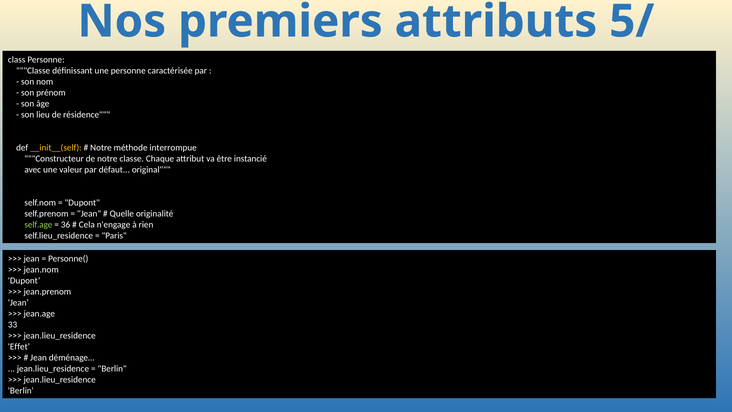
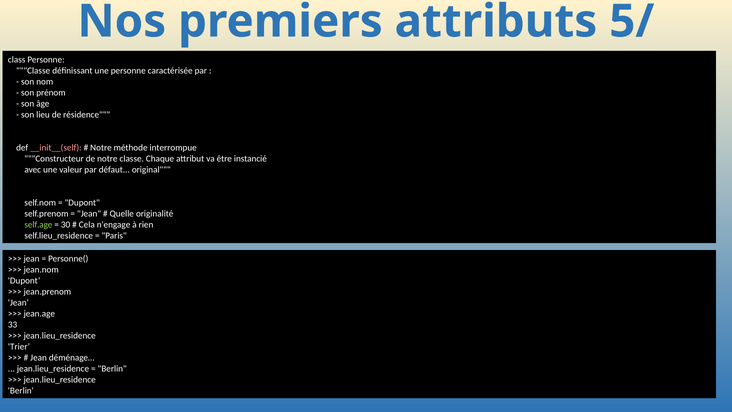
__init__(self colour: yellow -> pink (56, 148)
36: 36 -> 30 (66, 224)
Effet: Effet -> Trier (19, 347)
